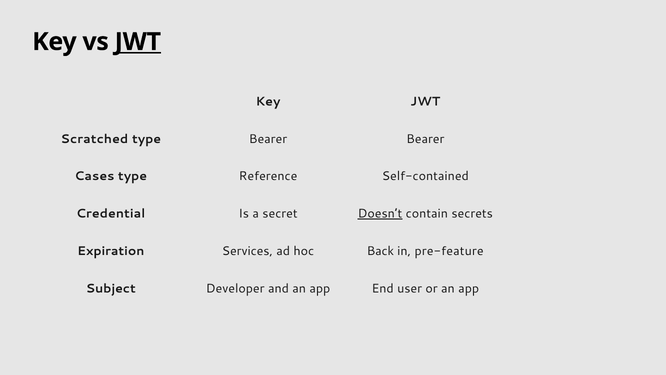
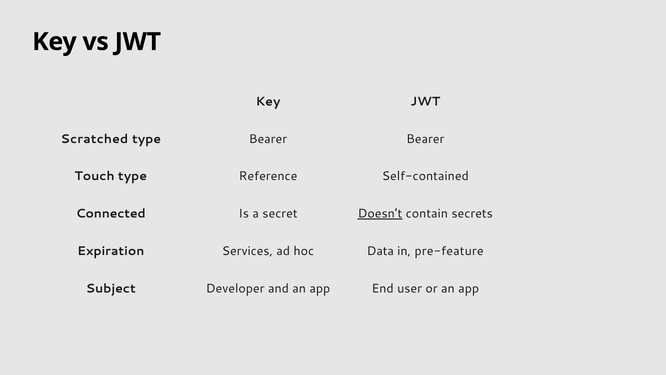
JWT underline: present -> none (138, 42)
Cases: Cases -> Touch (95, 176)
Credential: Credential -> Connected (111, 213)
Back: Back -> Data (380, 251)
